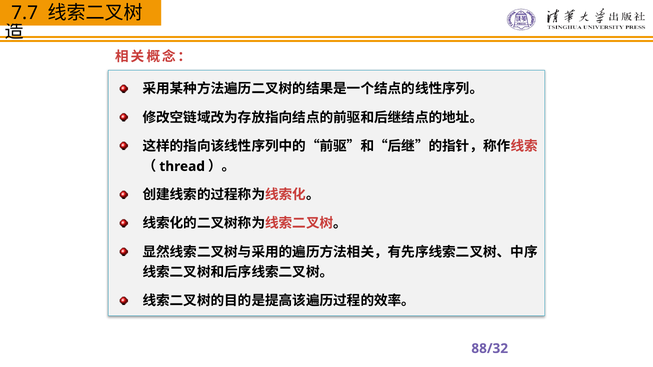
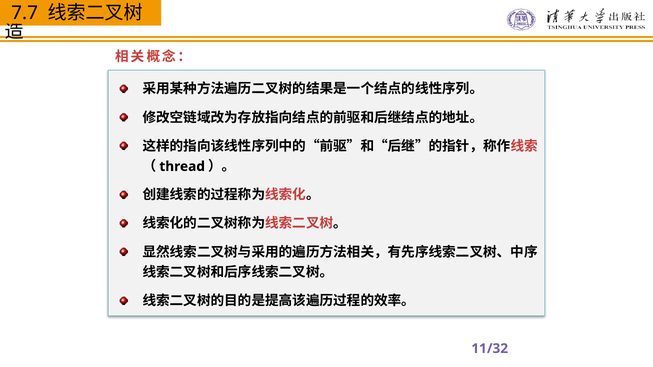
88/32: 88/32 -> 11/32 (490, 349)
